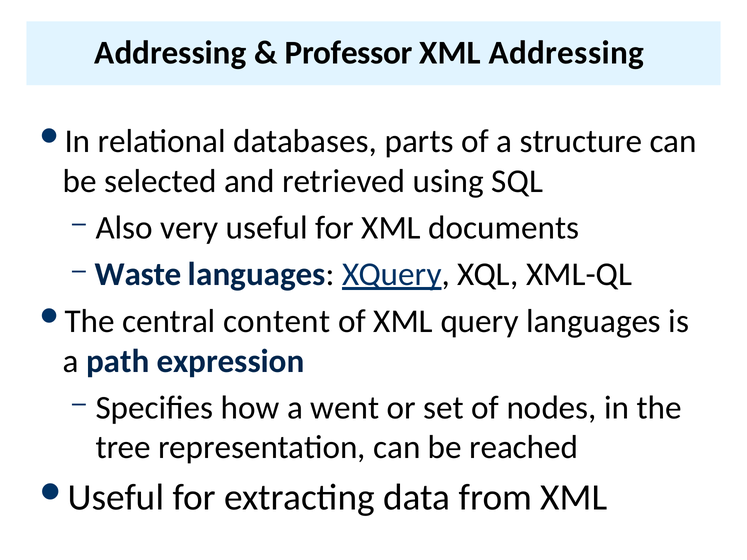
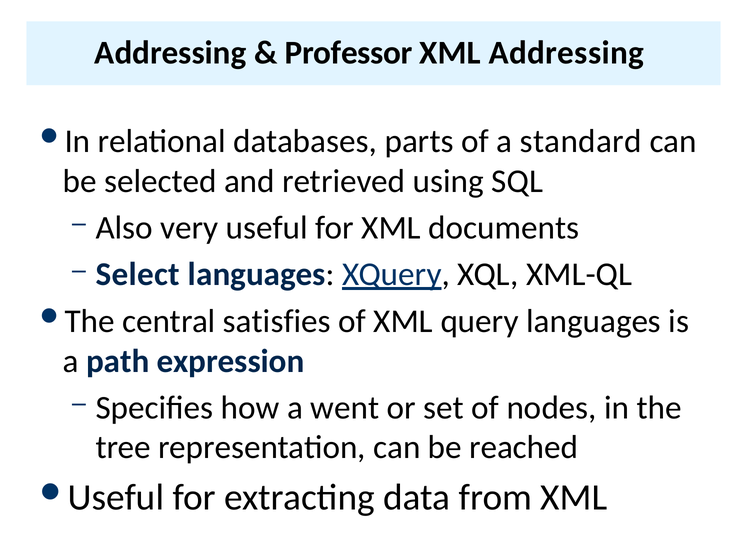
structure: structure -> standard (581, 141)
Waste: Waste -> Select (138, 274)
content: content -> satisfies (277, 321)
